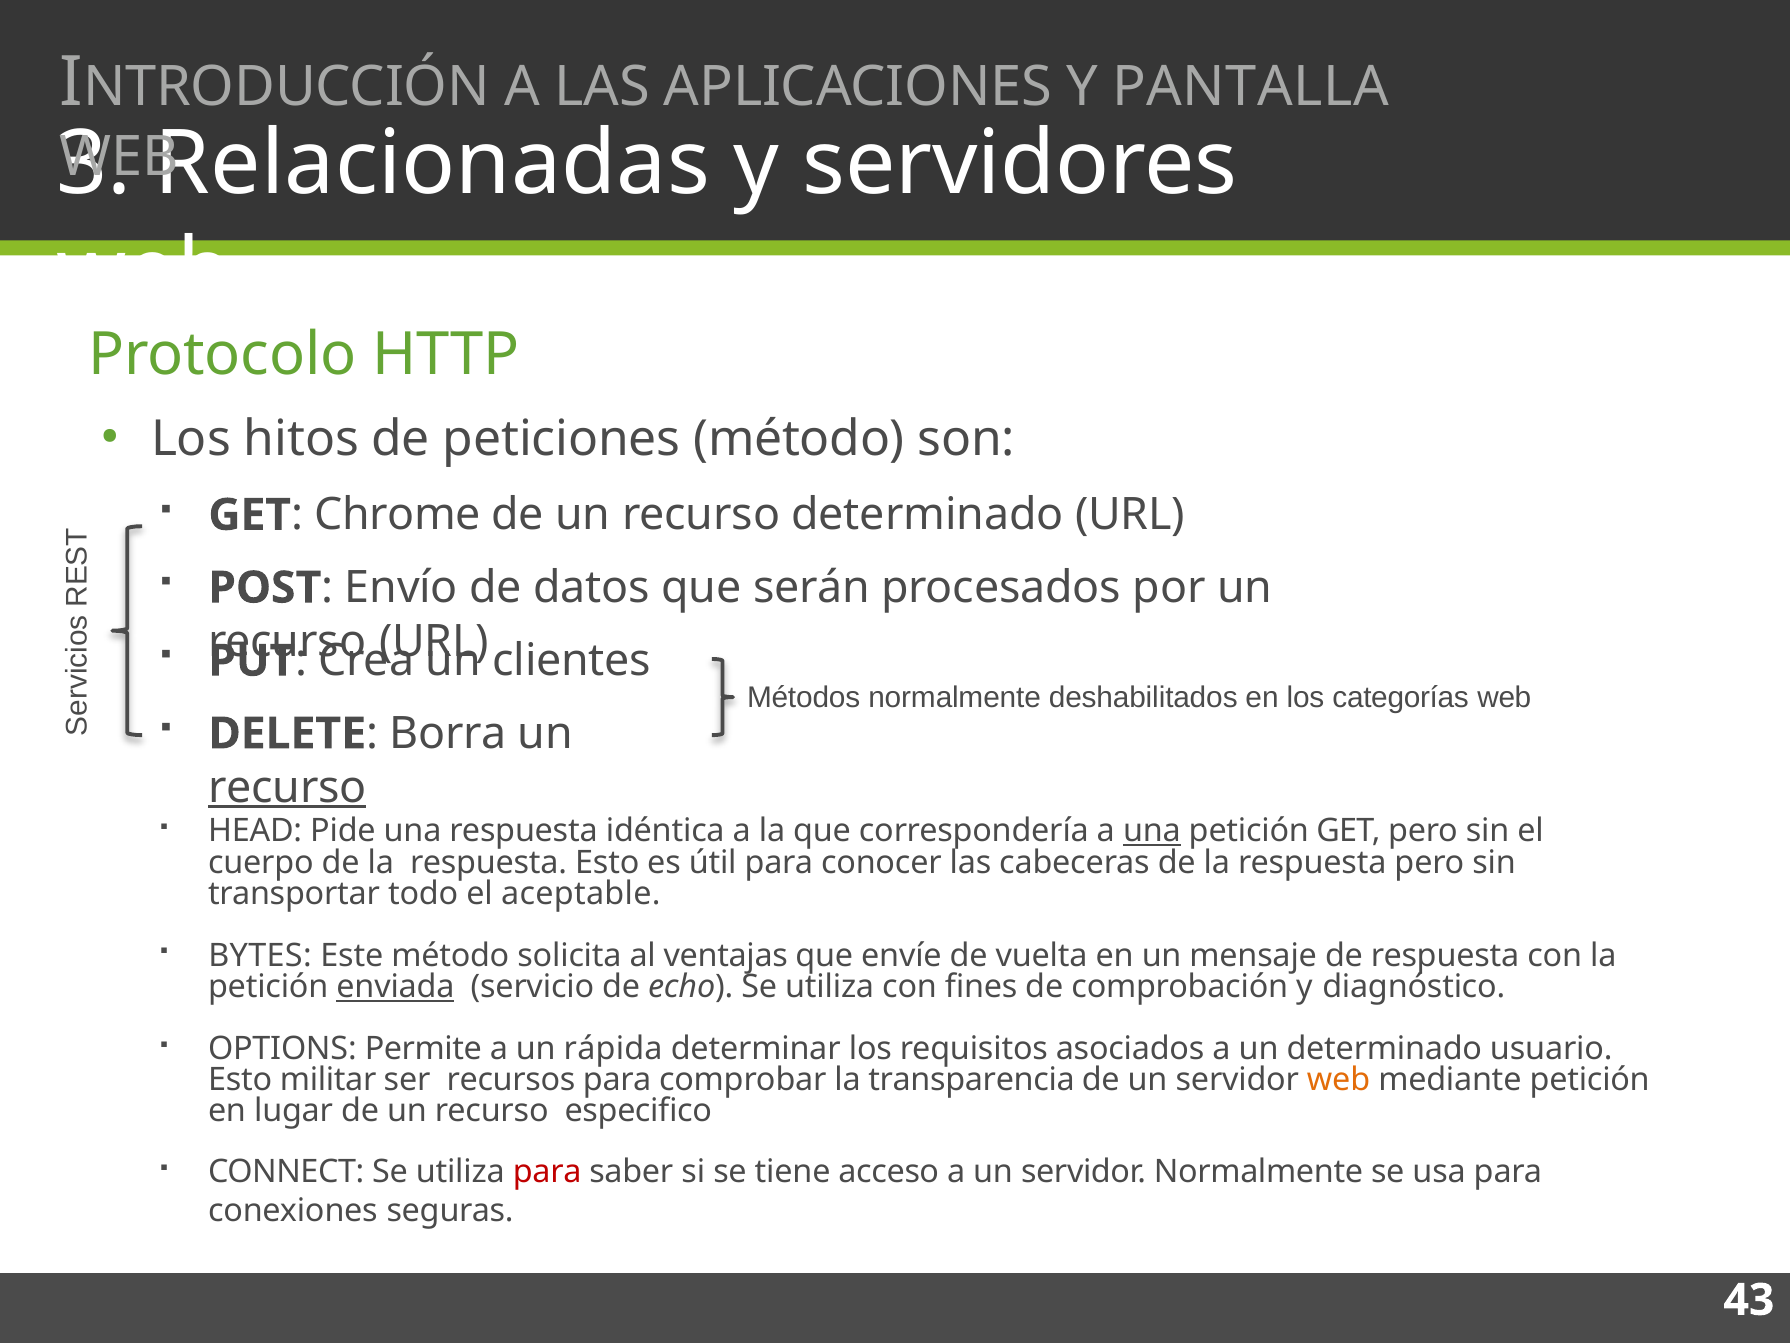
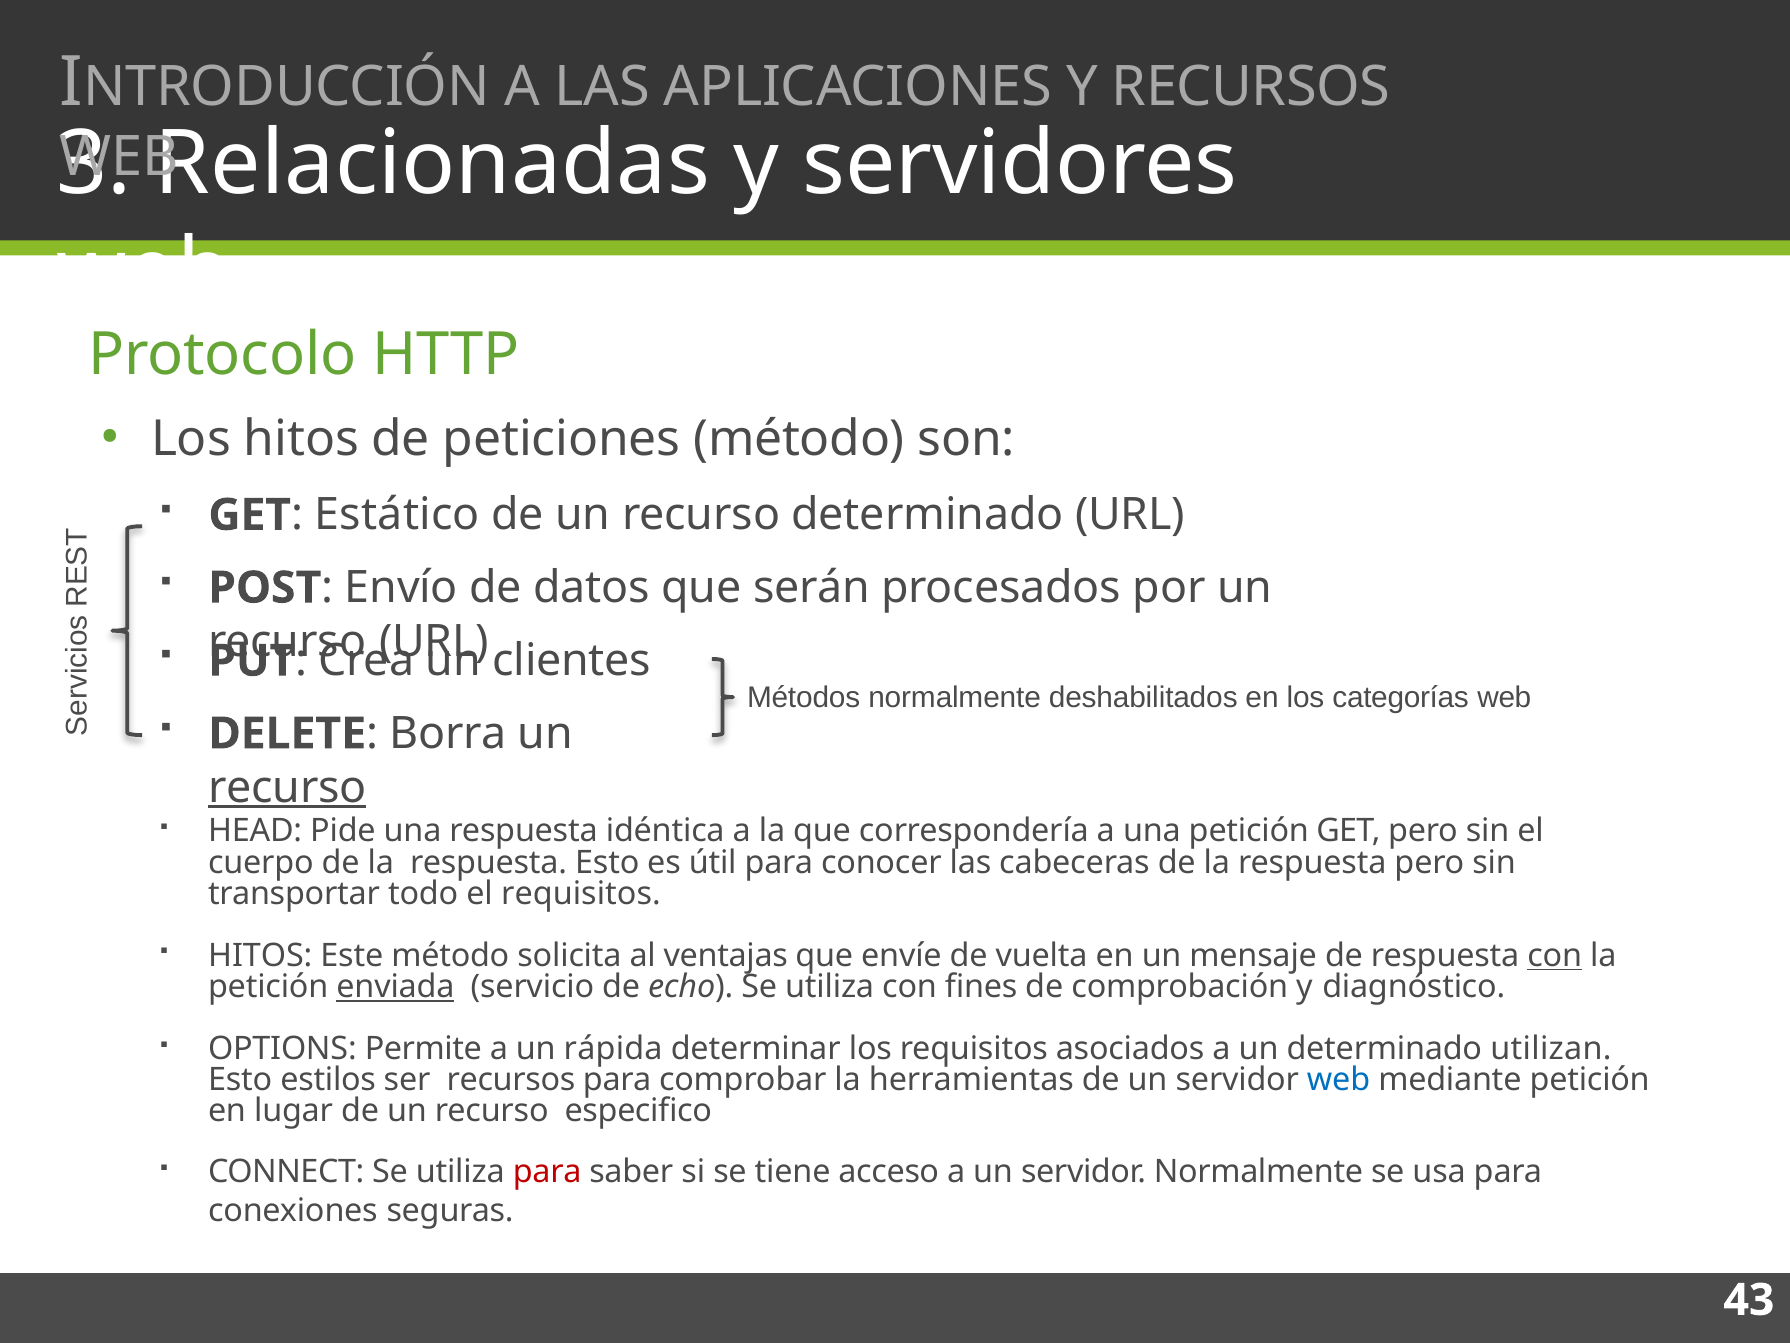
Y PANTALLA: PANTALLA -> RECURSOS (1251, 87)
Chrome: Chrome -> Estático (397, 515)
una underline: present -> none (1152, 831)
el aceptable: aceptable -> requisitos (581, 893)
BYTES: BYTES -> HITOS (260, 955)
con underline: none -> present (1555, 955)
usuario: usuario -> utilizan (1551, 1048)
militar: militar -> estilos (328, 1079)
transparencia: transparencia -> herramientas (971, 1079)
web colour: orange -> blue (1339, 1079)
